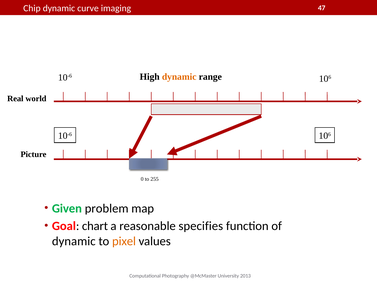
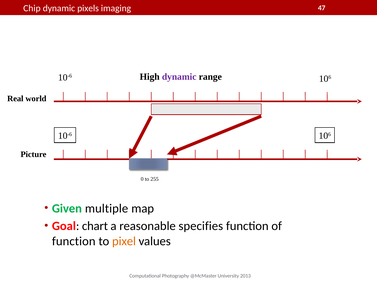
curve: curve -> pixels (88, 8)
dynamic colour: orange -> purple (179, 77)
problem: problem -> multiple (107, 208)
dynamic: dynamic -> function (74, 241)
